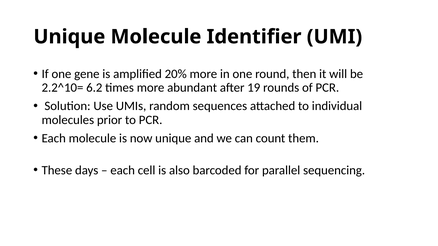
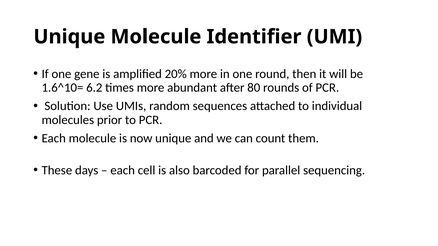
2.2^10=: 2.2^10= -> 1.6^10= (62, 88)
19: 19 -> 80 (254, 88)
